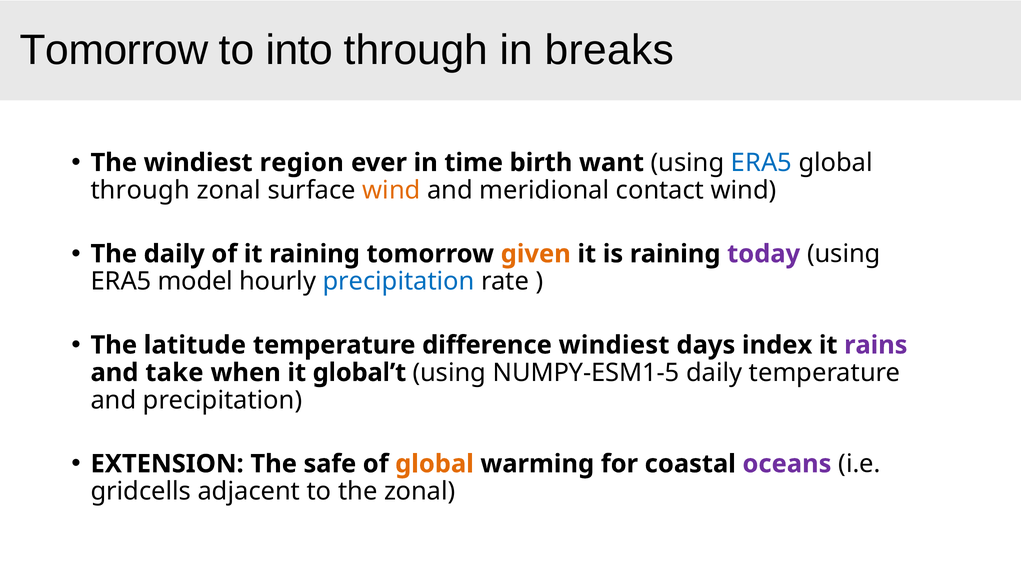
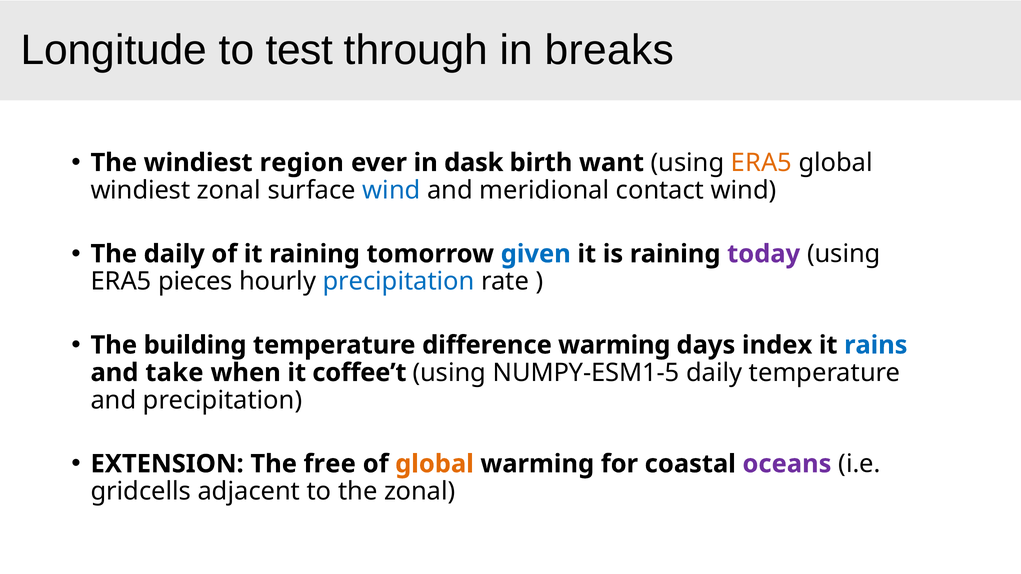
Tomorrow: Tomorrow -> Longitude (114, 50)
into: into -> test (299, 50)
time: time -> dask (474, 163)
ERA5 colour: blue -> orange (761, 163)
through: through -> windiest (140, 190)
wind colour: orange -> blue (391, 190)
given colour: orange -> blue (536, 254)
model: model -> pieces (195, 282)
latitude: latitude -> building (195, 345)
difference windiest: windiest -> warming (614, 345)
rains colour: purple -> blue (876, 345)
global’t: global’t -> coffee’t (359, 373)
safe: safe -> free (330, 464)
